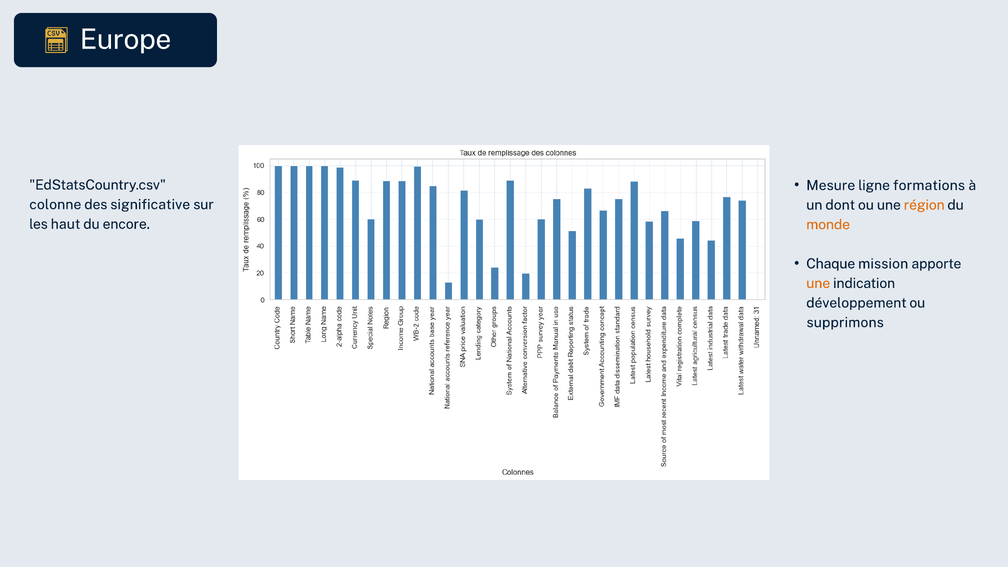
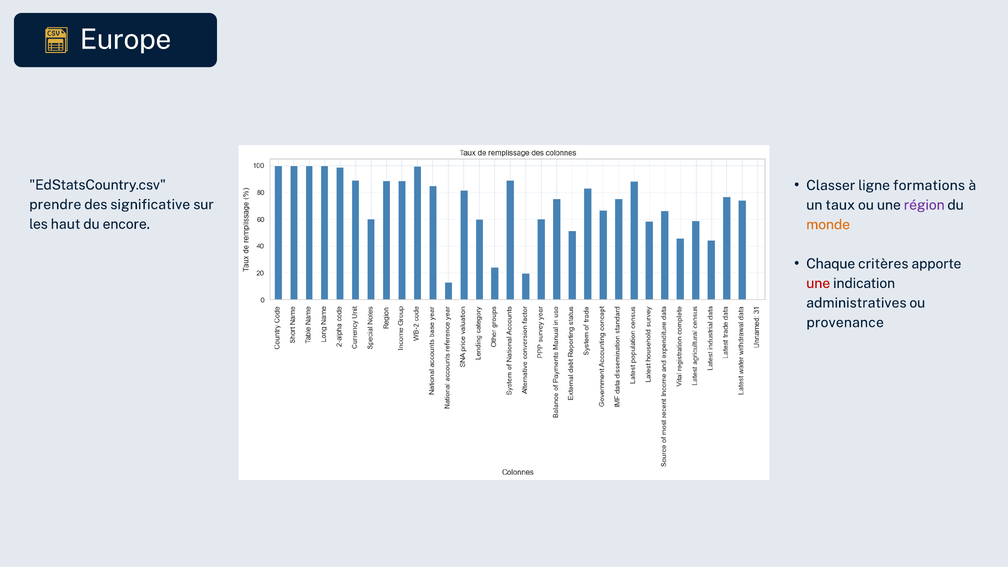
Mesure: Mesure -> Classer (831, 185)
colonne: colonne -> prendre (55, 205)
dont: dont -> taux (840, 205)
région colour: orange -> purple (924, 205)
mission: mission -> critères (883, 264)
une colour: orange -> red (818, 283)
développement: développement -> administratives (856, 303)
supprimons: supprimons -> provenance (845, 323)
